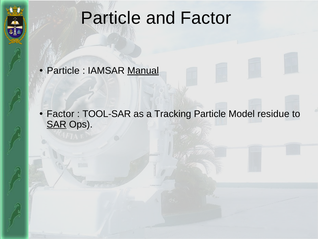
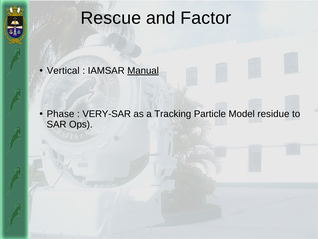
Particle: Particle -> Rescue (111, 18)
Particle: Particle -> Vertical (63, 71)
Factor: Factor -> Phase (61, 114)
TOOL-SAR: TOOL-SAR -> VERY-SAR (107, 114)
SAR underline: present -> none (57, 124)
